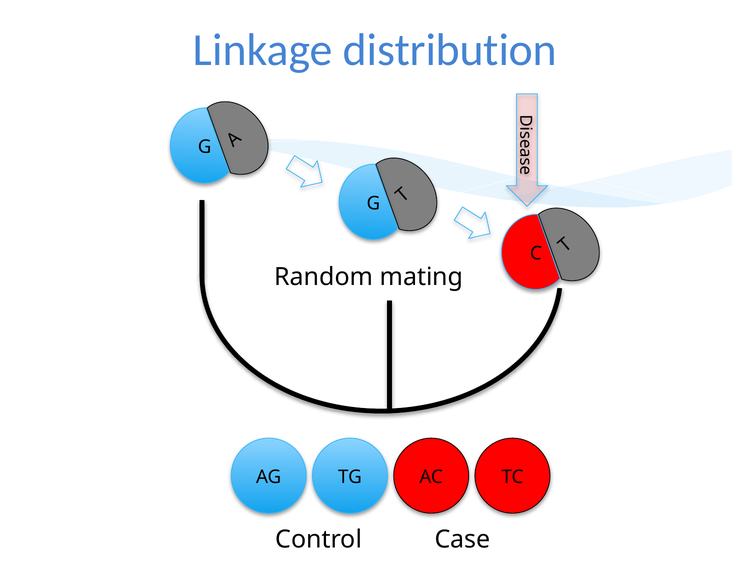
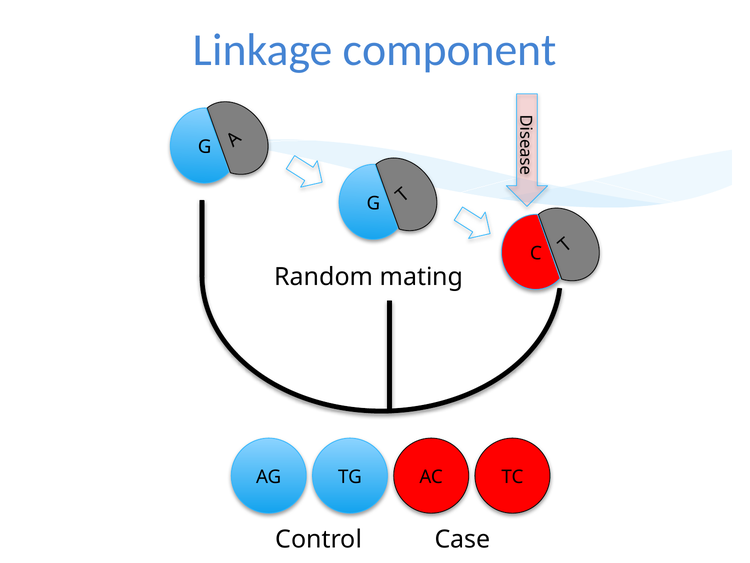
distribution: distribution -> component (450, 50)
